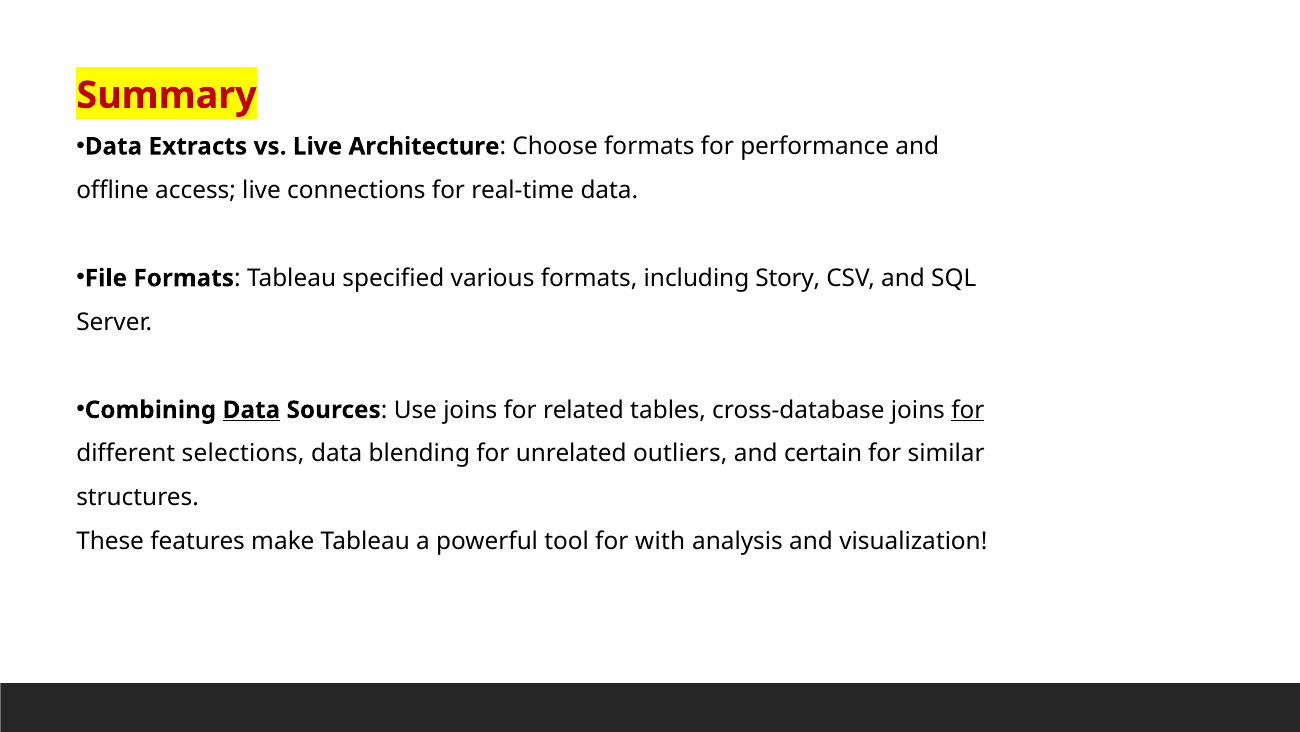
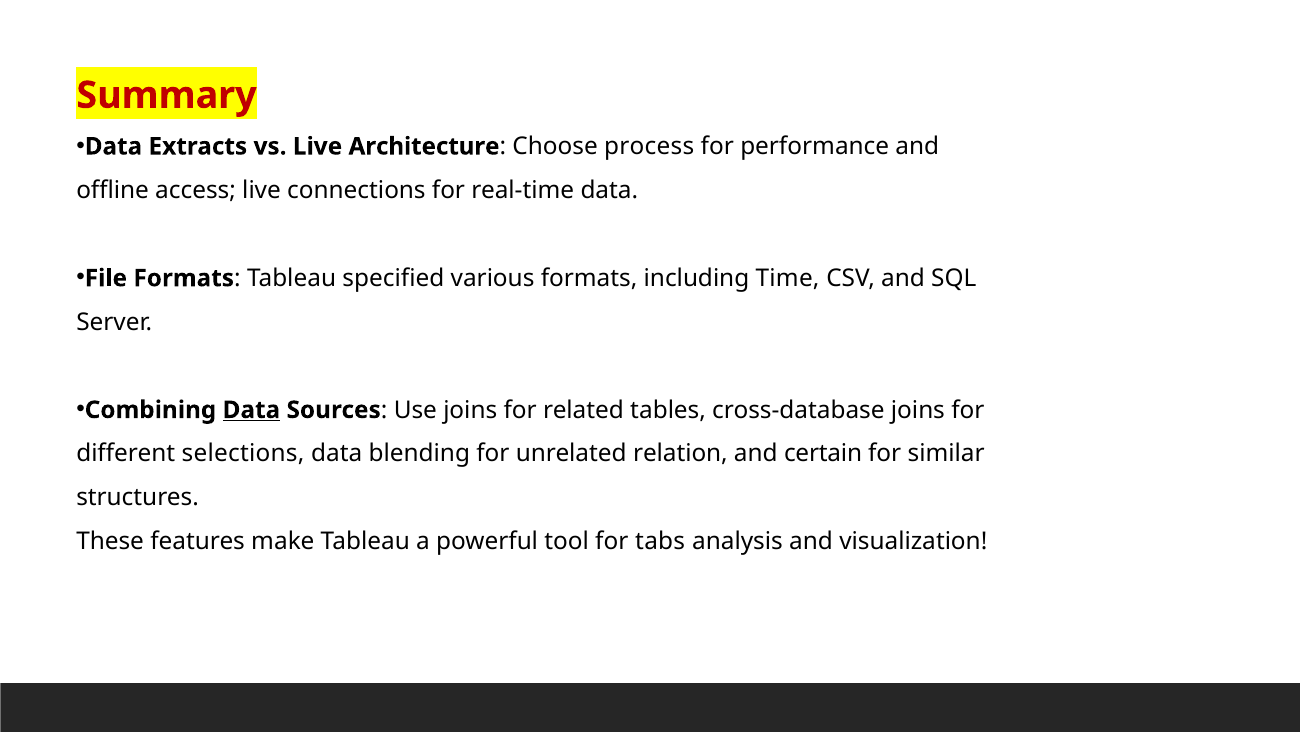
Choose formats: formats -> process (649, 146)
Story: Story -> Time (788, 278)
for underline: present -> none (968, 410)
outliers: outliers -> relation (680, 453)
with: with -> tabs (660, 541)
